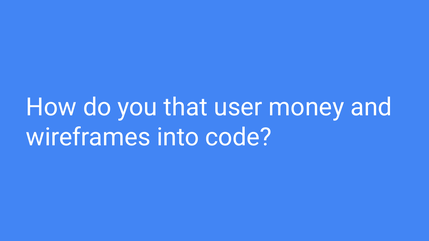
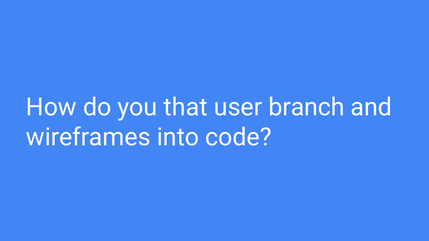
money: money -> branch (307, 107)
